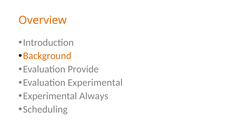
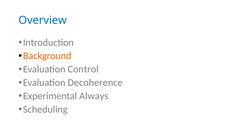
Overview colour: orange -> blue (43, 20)
Provide: Provide -> Control (83, 69)
Evaluation Experimental: Experimental -> Decoherence (95, 83)
